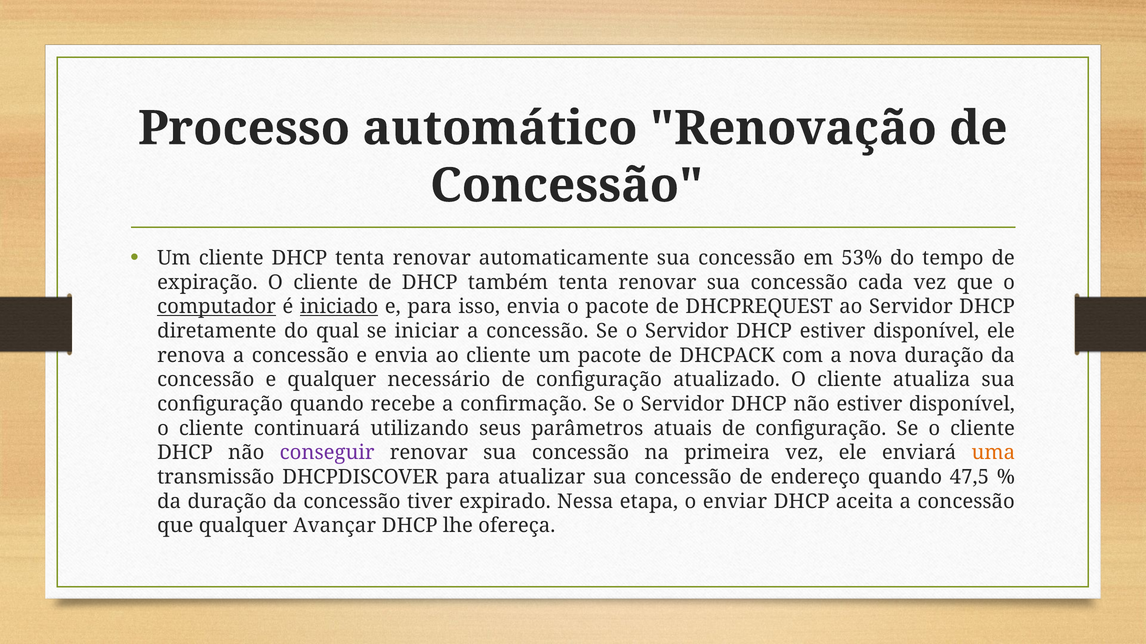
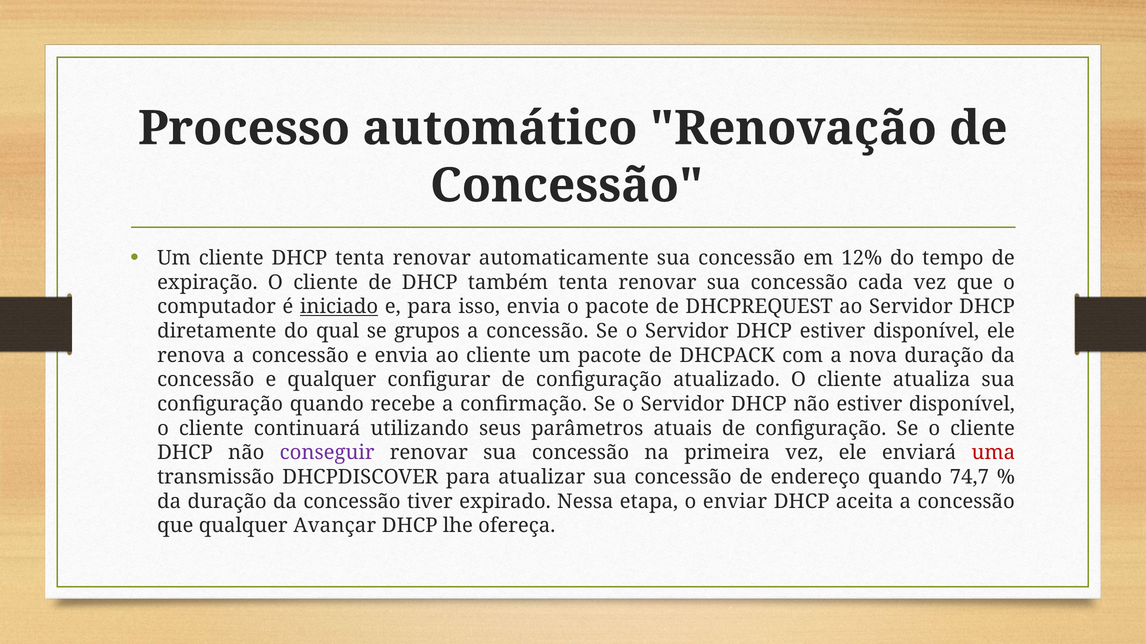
53%: 53% -> 12% (862, 258)
computador underline: present -> none (217, 307)
iniciar: iniciar -> grupos (427, 331)
necessário: necessário -> configurar (439, 380)
uma colour: orange -> red (993, 453)
47,5: 47,5 -> 74,7 (969, 478)
